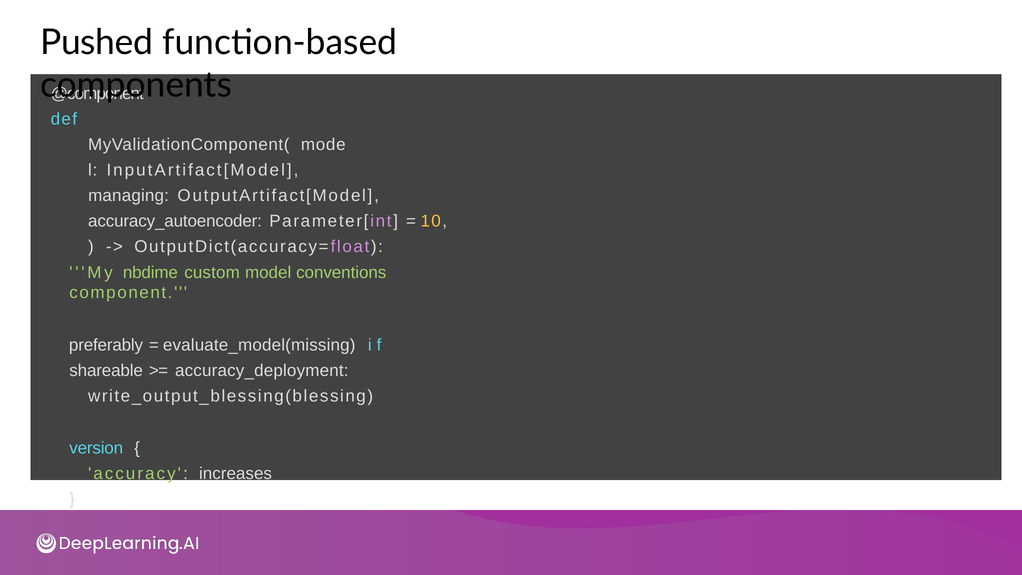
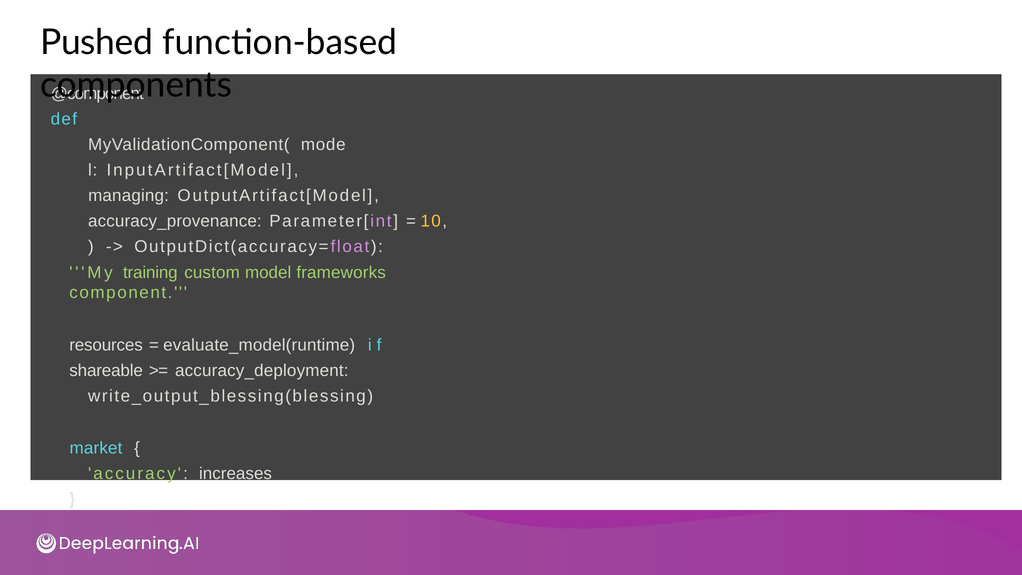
accuracy_autoencoder: accuracy_autoencoder -> accuracy_provenance (175, 221)
nbdime: nbdime -> training (150, 272)
conventions: conventions -> frameworks (341, 272)
preferably: preferably -> resources (106, 345)
evaluate_model(missing: evaluate_model(missing -> evaluate_model(runtime (259, 345)
version: version -> market (96, 448)
